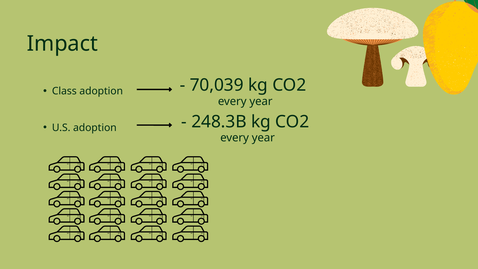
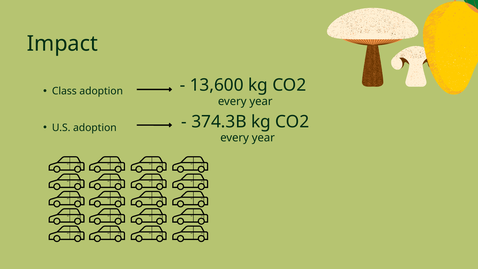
70,039: 70,039 -> 13,600 (217, 85)
248.3B: 248.3B -> 374.3B (219, 122)
